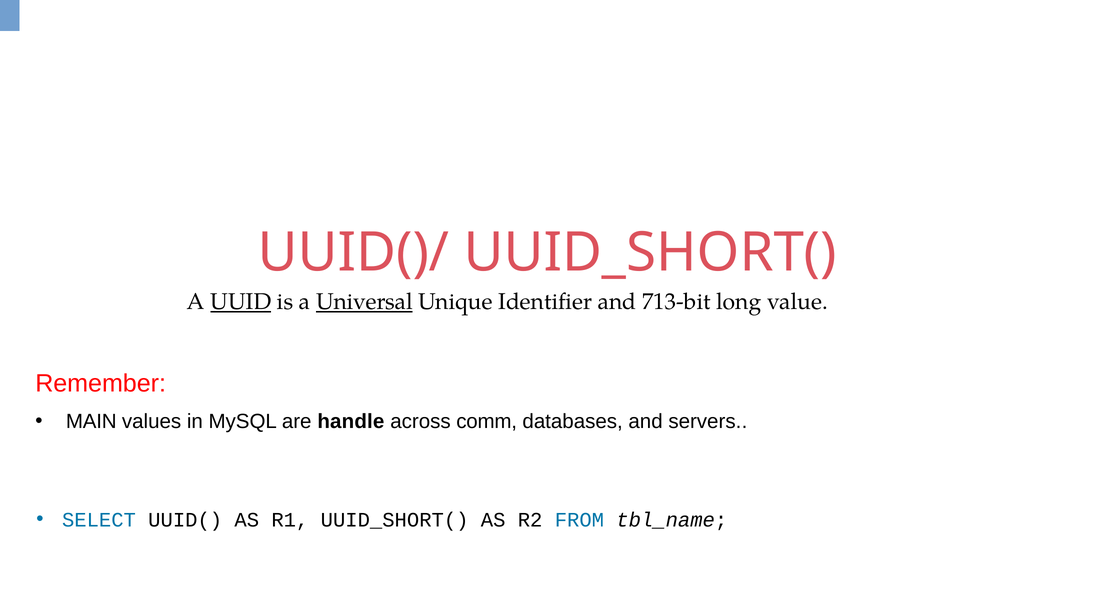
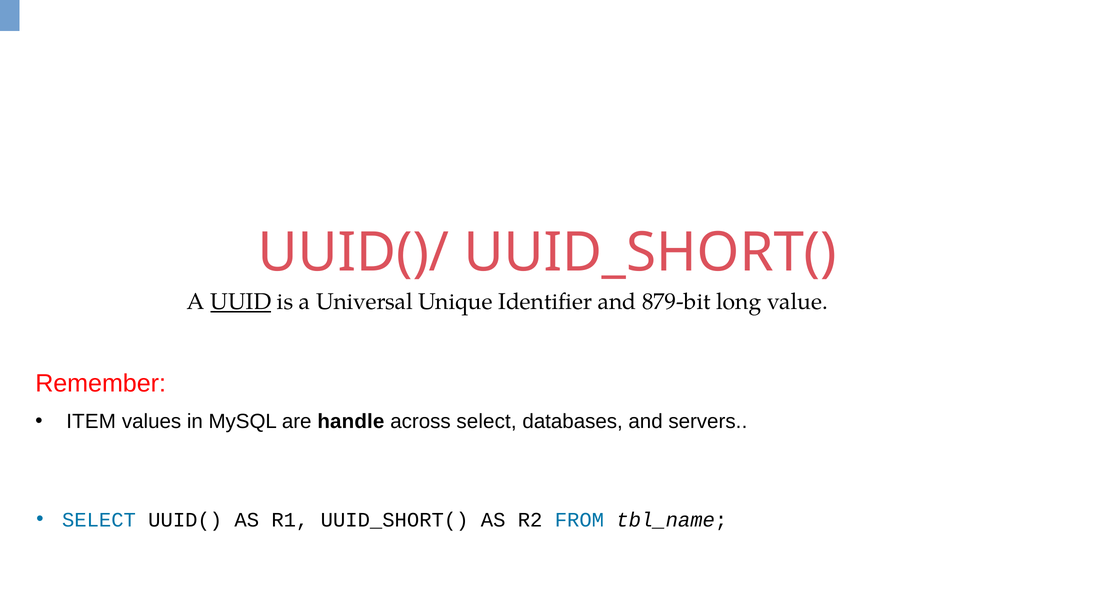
Universal underline: present -> none (364, 302)
713-bit: 713-bit -> 879-bit (676, 302)
MAIN: MAIN -> ITEM (91, 421)
across comm: comm -> select (487, 421)
